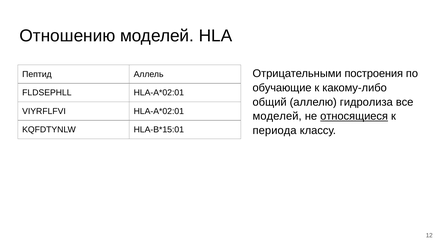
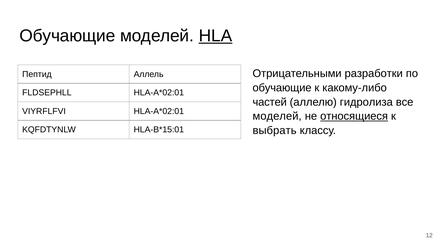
Отношению: Отношению -> Обучающие (67, 36)
HLA underline: none -> present (216, 36)
построения: построения -> разработки (374, 74)
общий: общий -> частей (270, 102)
периода: периода -> выбрать (275, 131)
